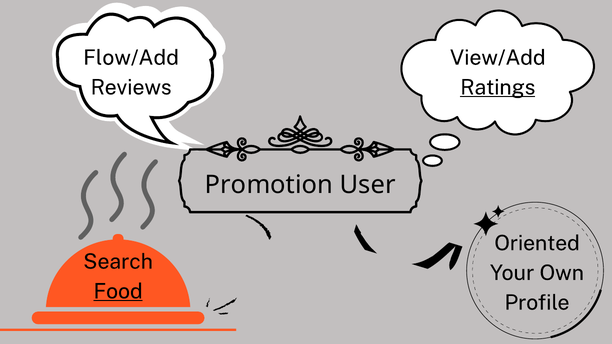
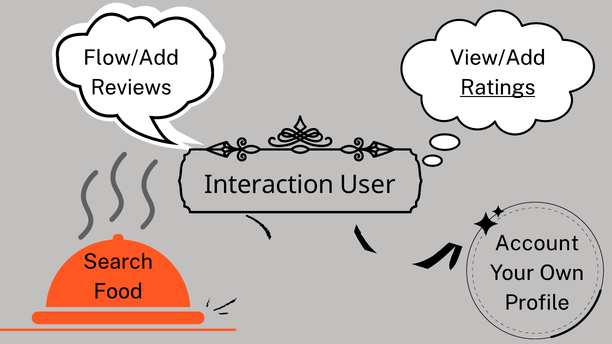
Promotion: Promotion -> Interaction (269, 185)
Oriented: Oriented -> Account (537, 243)
Food underline: present -> none (118, 292)
